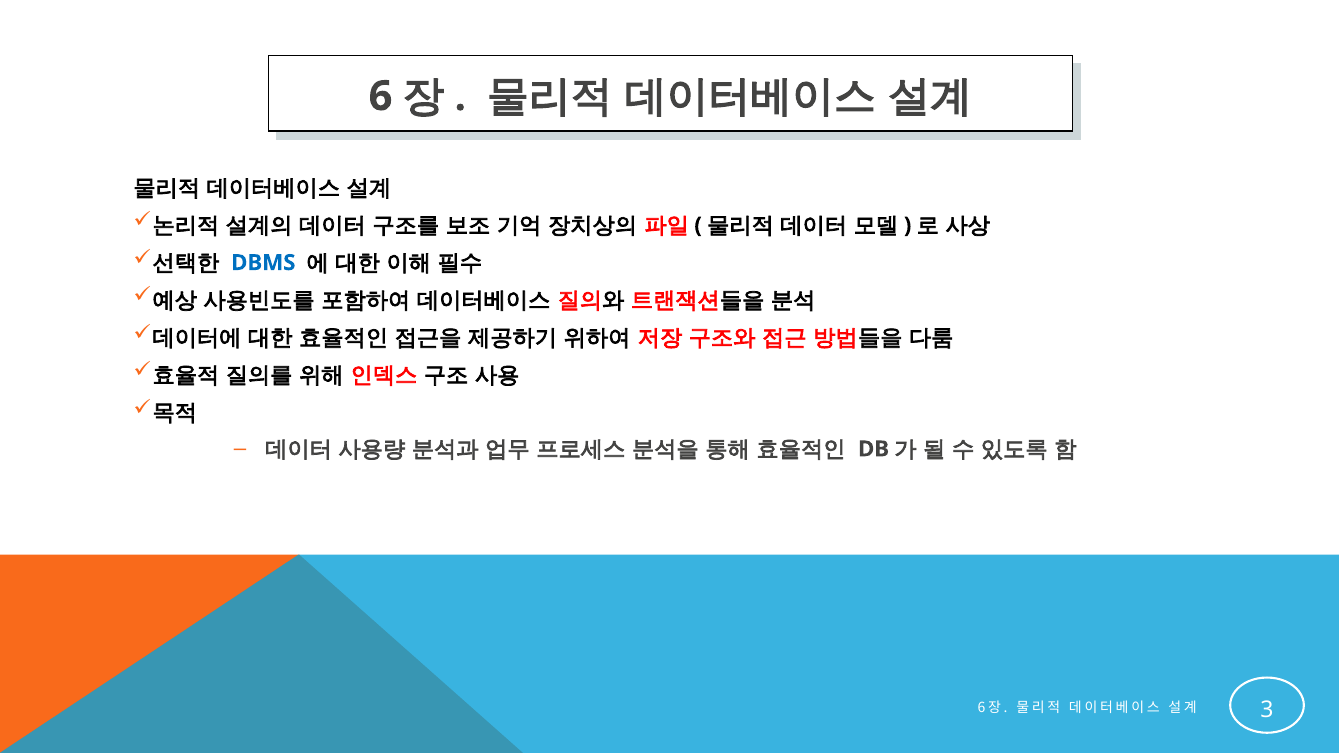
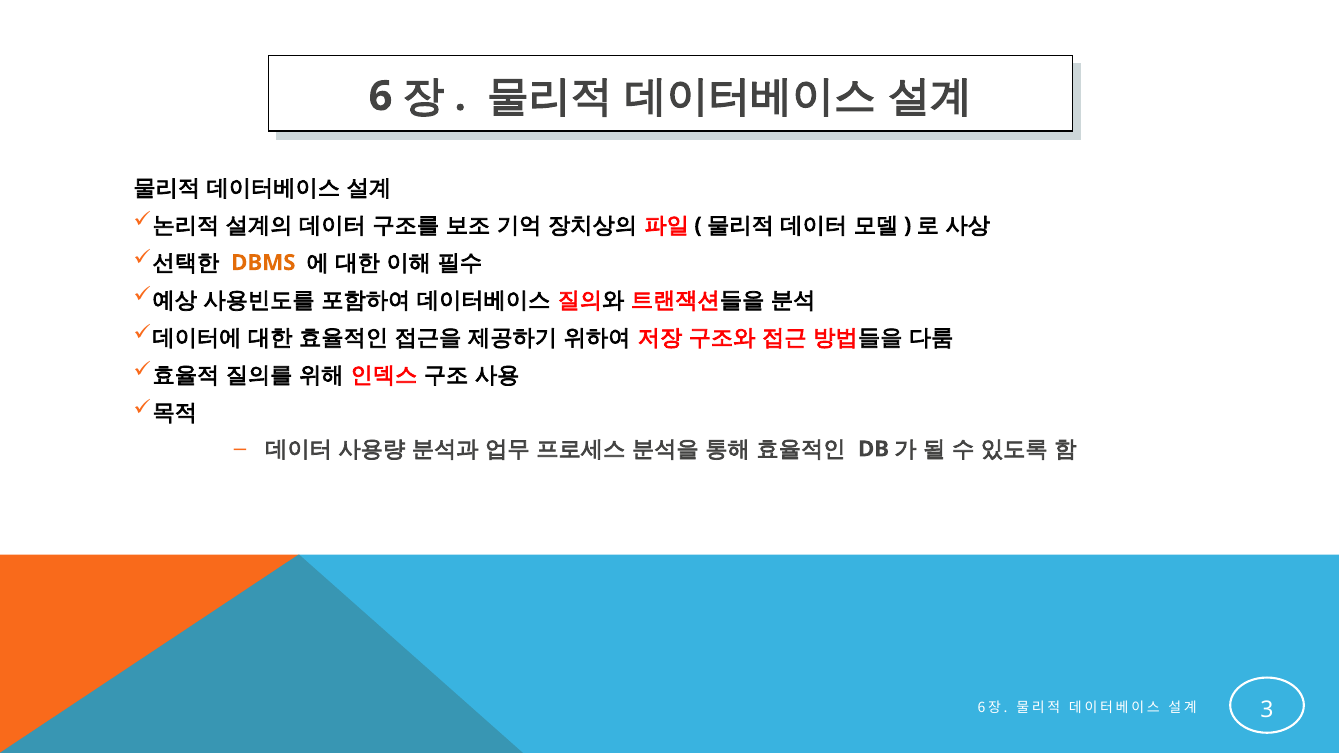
DBMS colour: blue -> orange (263, 263)
